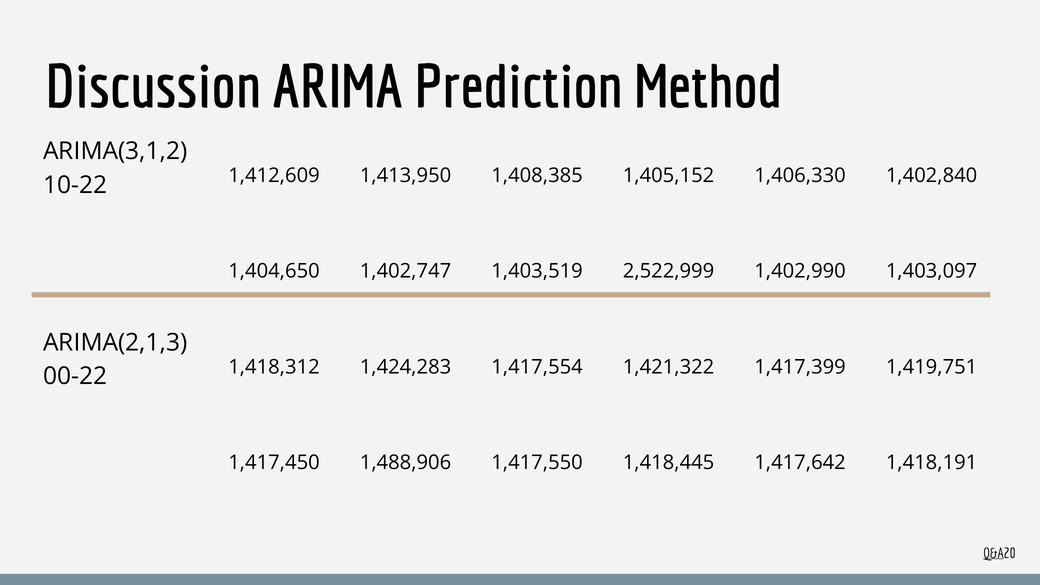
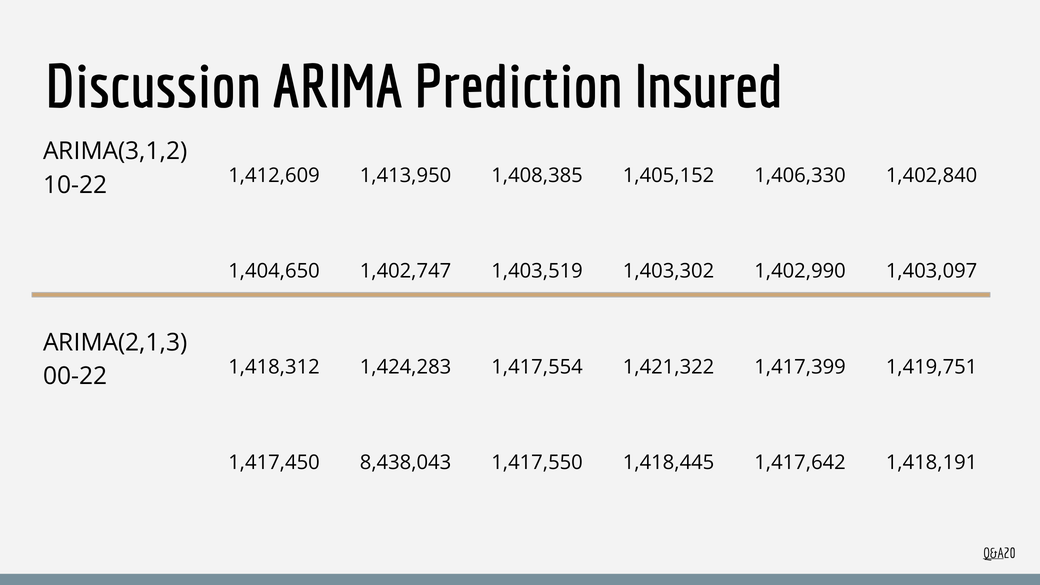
Method: Method -> Insured (709, 88)
2,522,999: 2,522,999 -> 1,403,302 (669, 271)
1,488,906: 1,488,906 -> 8,438,043 (406, 462)
